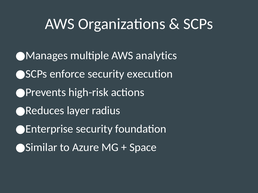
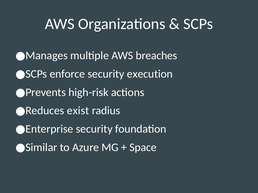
analytics: analytics -> breaches (157, 56)
layer: layer -> exist (78, 111)
